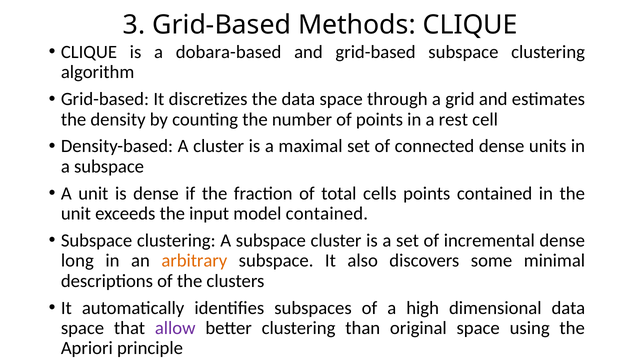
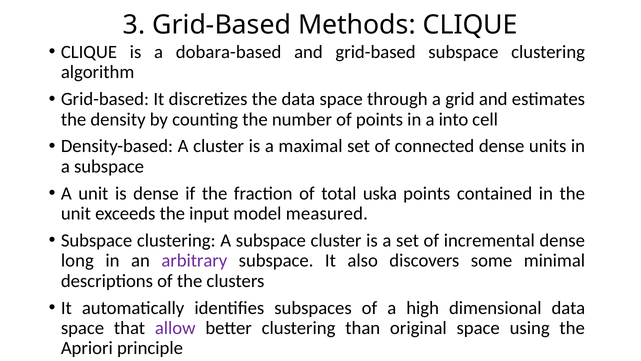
rest: rest -> into (453, 119)
cells: cells -> uska (380, 193)
model contained: contained -> measured (327, 213)
arbitrary colour: orange -> purple (194, 260)
